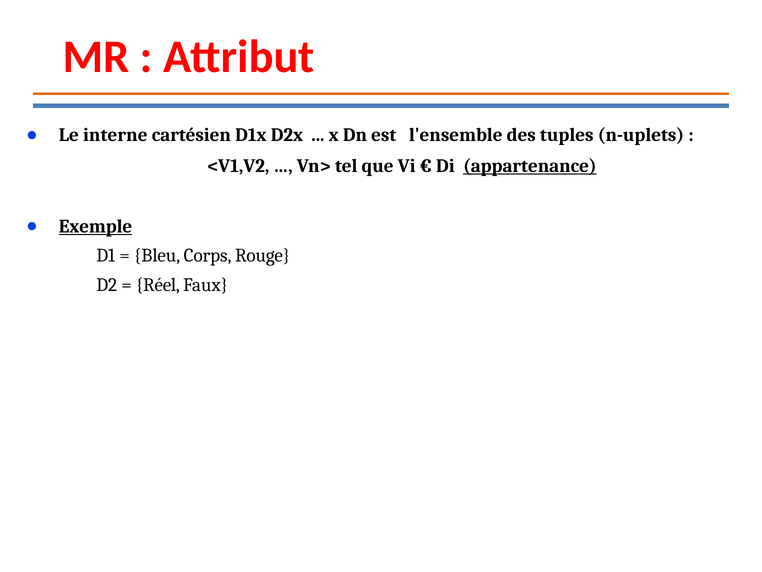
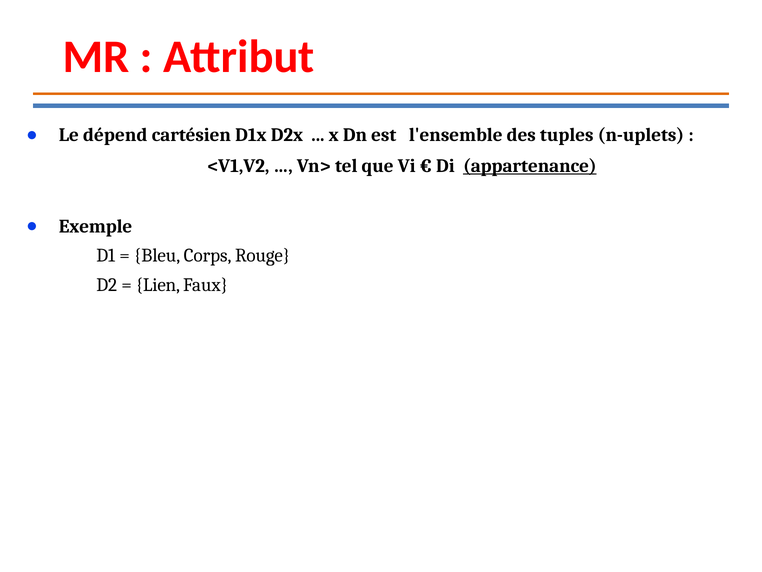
interne: interne -> dépend (115, 135)
Exemple underline: present -> none (96, 226)
Réel: Réel -> Lien (158, 285)
